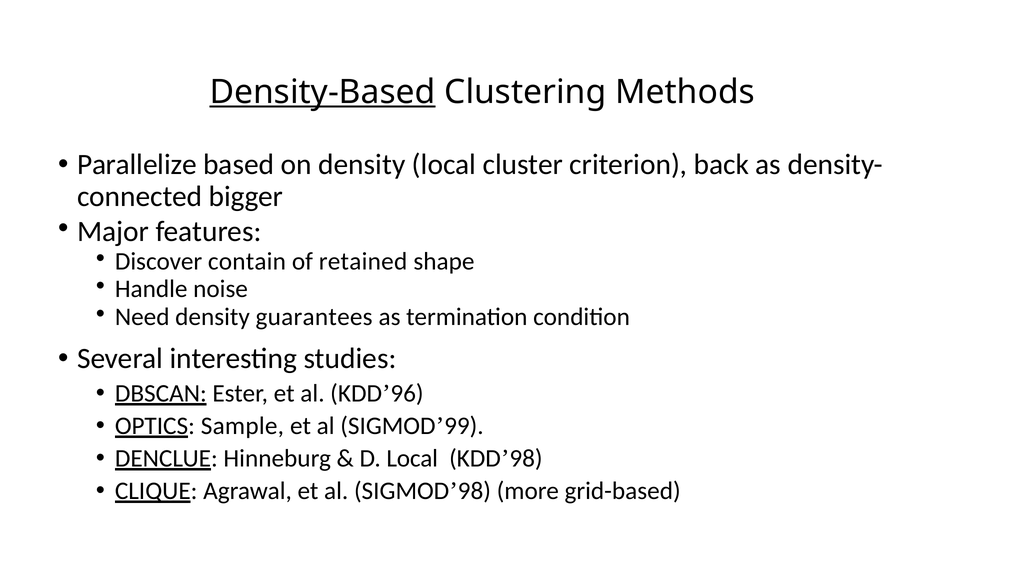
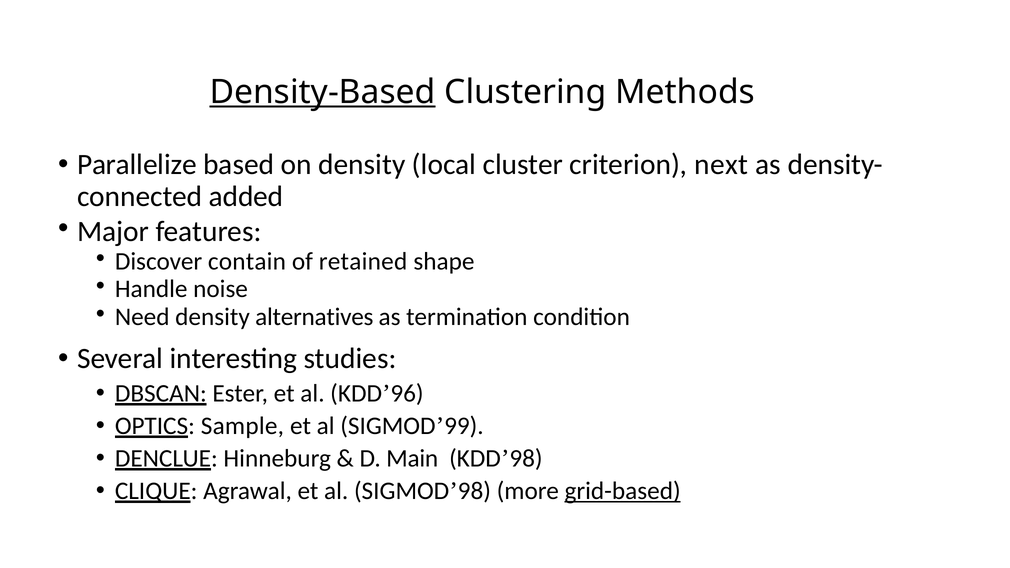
back: back -> next (721, 165)
bigger: bigger -> added (246, 196)
guarantees: guarantees -> alternatives (314, 317)
D Local: Local -> Main (412, 458)
grid-based underline: none -> present (623, 491)
